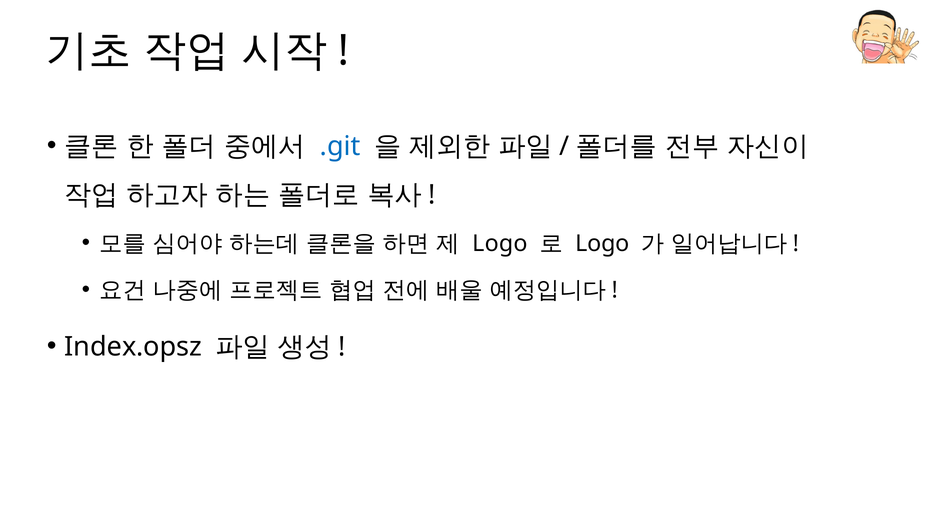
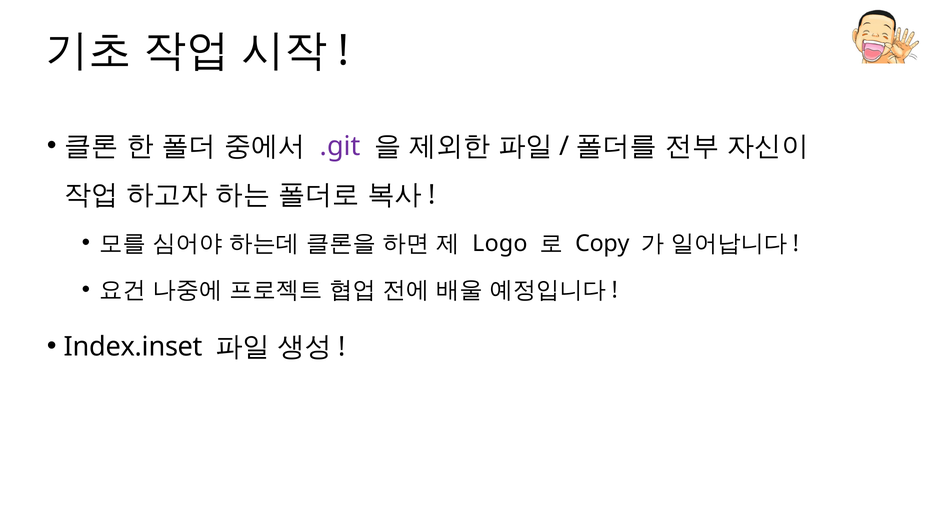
.git colour: blue -> purple (340, 146)
Logo: Logo -> Copy (602, 244)
Index.opsz: Index.opsz -> Index.inset (133, 347)
